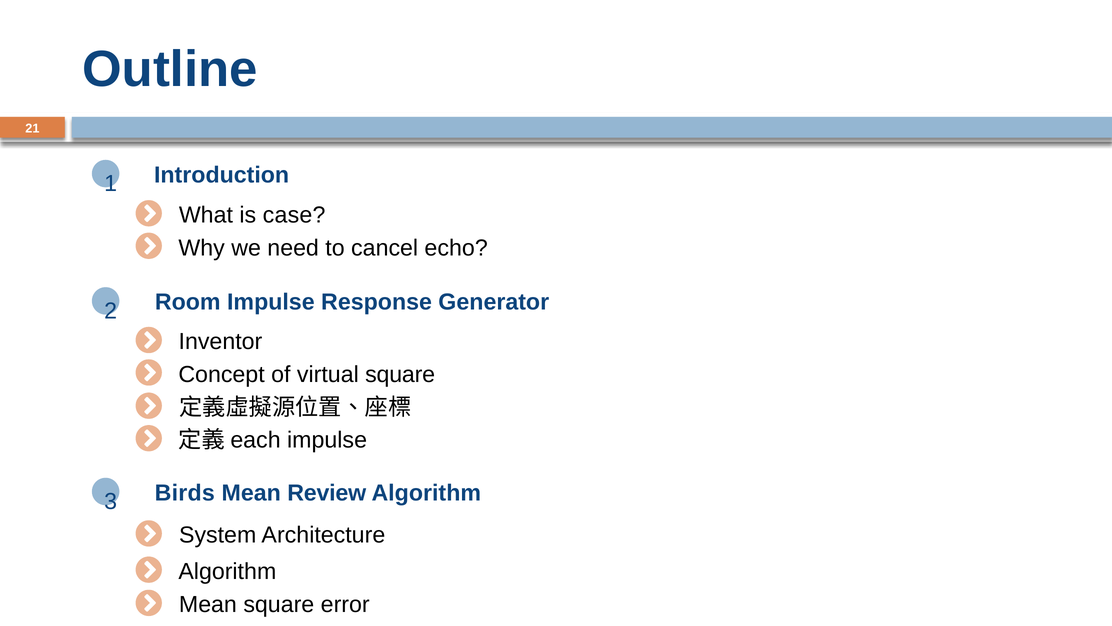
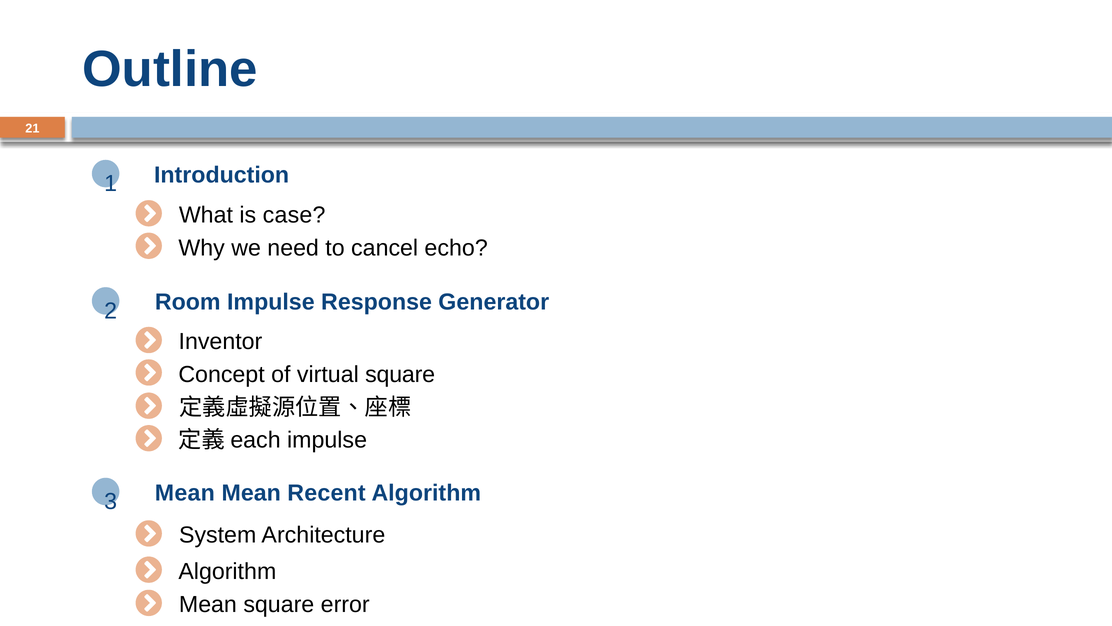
Birds: Birds -> Mean (185, 493)
Review: Review -> Recent (327, 493)
